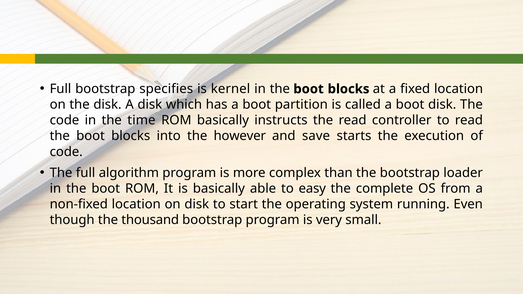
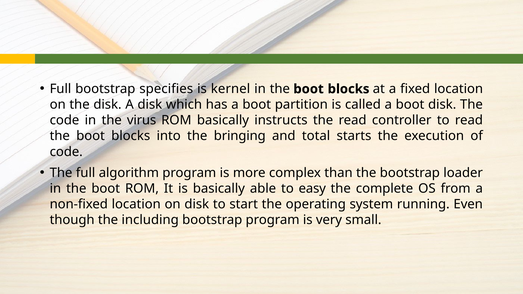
time: time -> virus (142, 120)
however: however -> bringing (240, 136)
save: save -> total (316, 136)
thousand: thousand -> including (150, 220)
